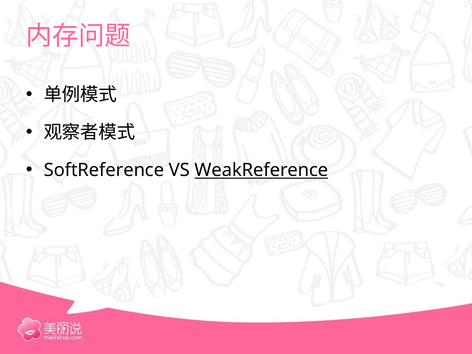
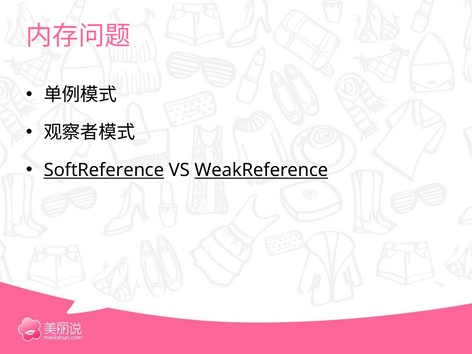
SoftReference underline: none -> present (104, 170)
